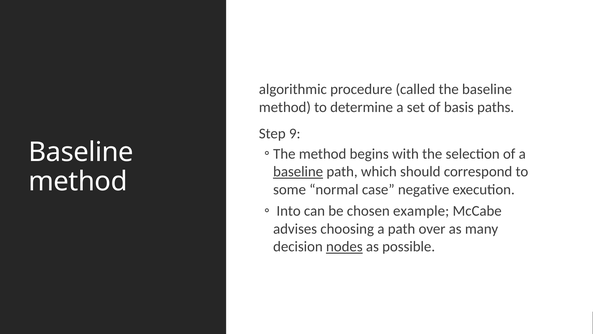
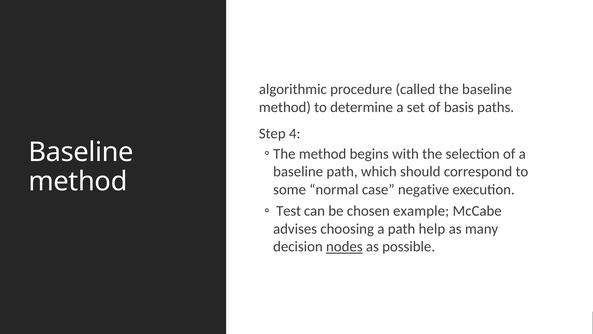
9: 9 -> 4 (295, 133)
baseline underline: present -> none (298, 172)
Into: Into -> Test (289, 211)
over: over -> help (432, 229)
